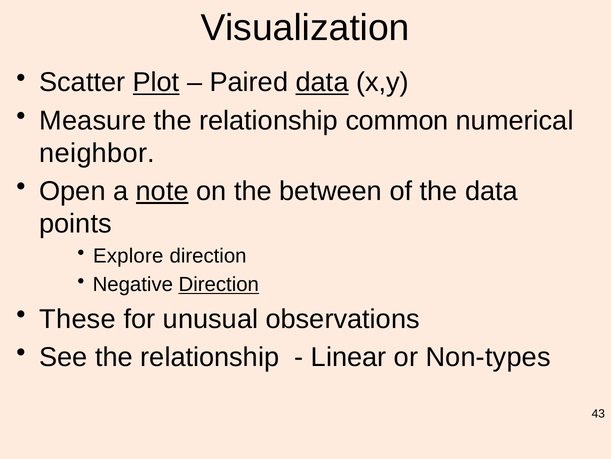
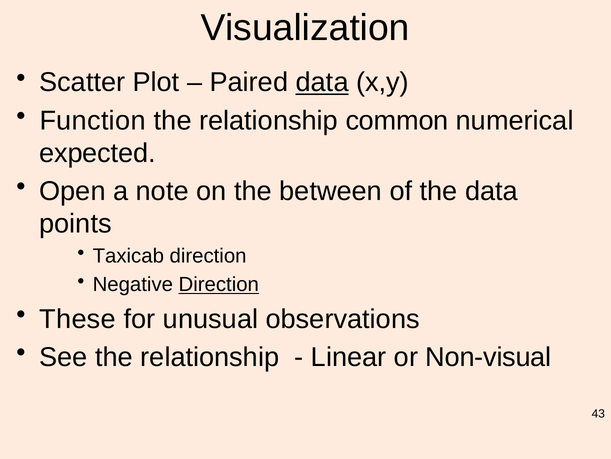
Plot underline: present -> none (156, 82)
Measure: Measure -> Function (93, 120)
neighbor: neighbor -> expected (97, 153)
note underline: present -> none (162, 191)
Explore: Explore -> Taxicab (128, 256)
Non-types: Non-types -> Non-visual (488, 357)
